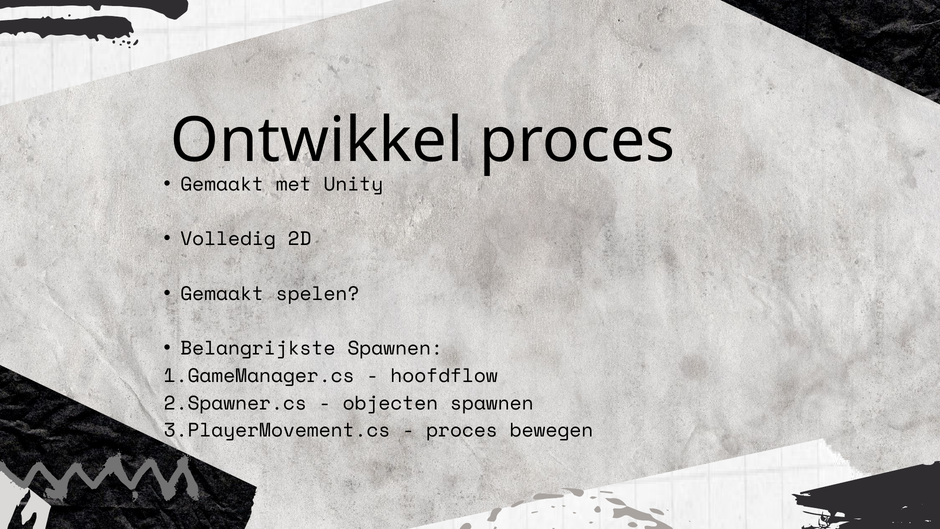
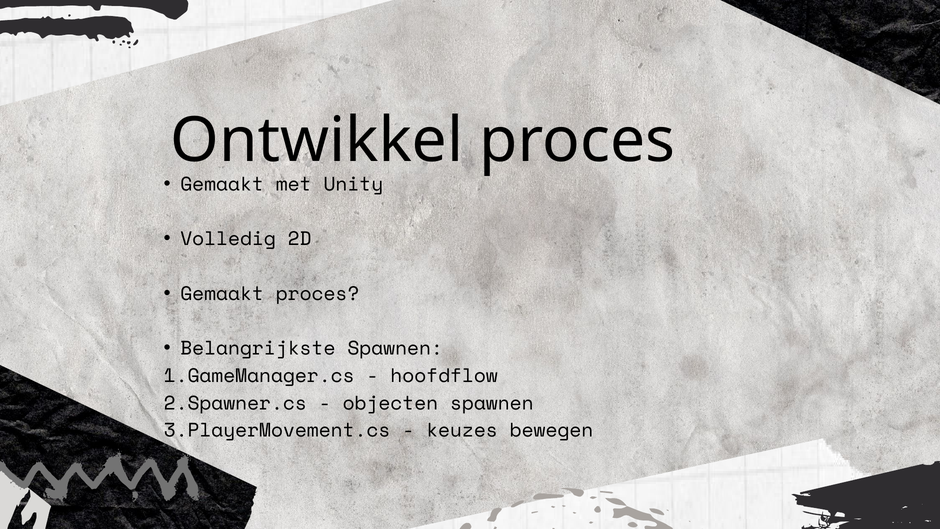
Gemaakt spelen: spelen -> proces (318, 294)
proces: proces -> keuzes (462, 430)
